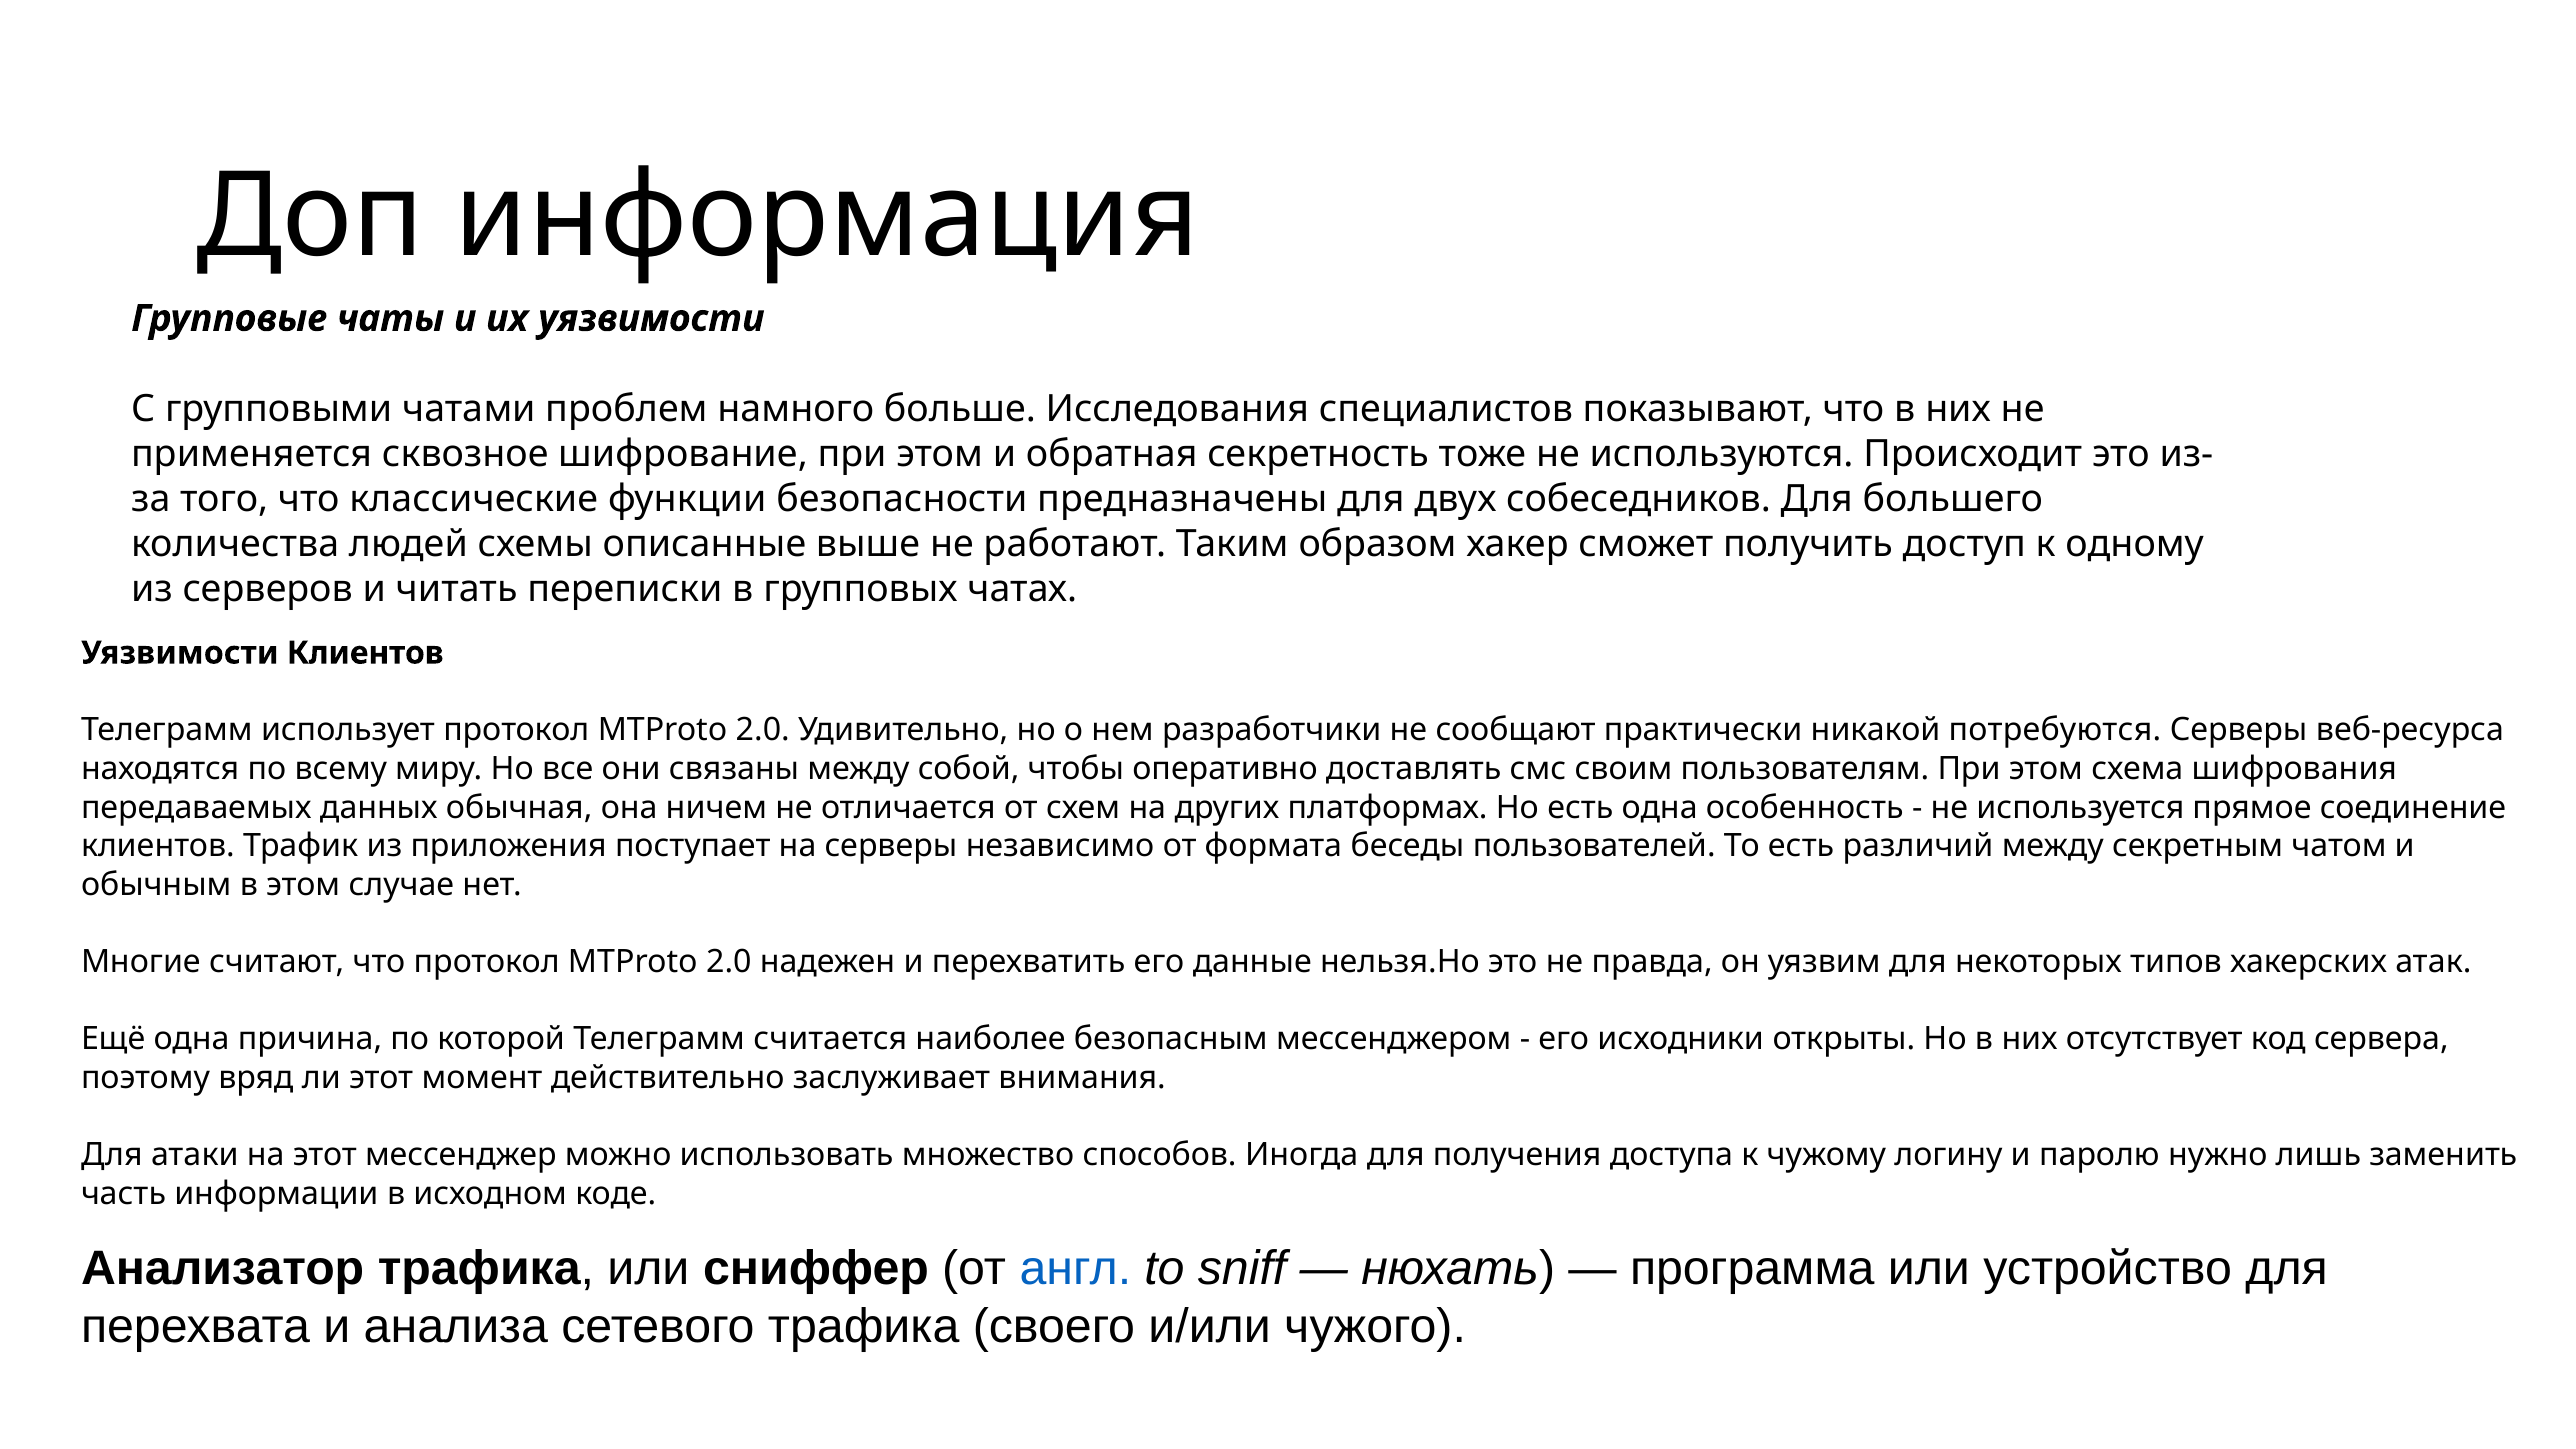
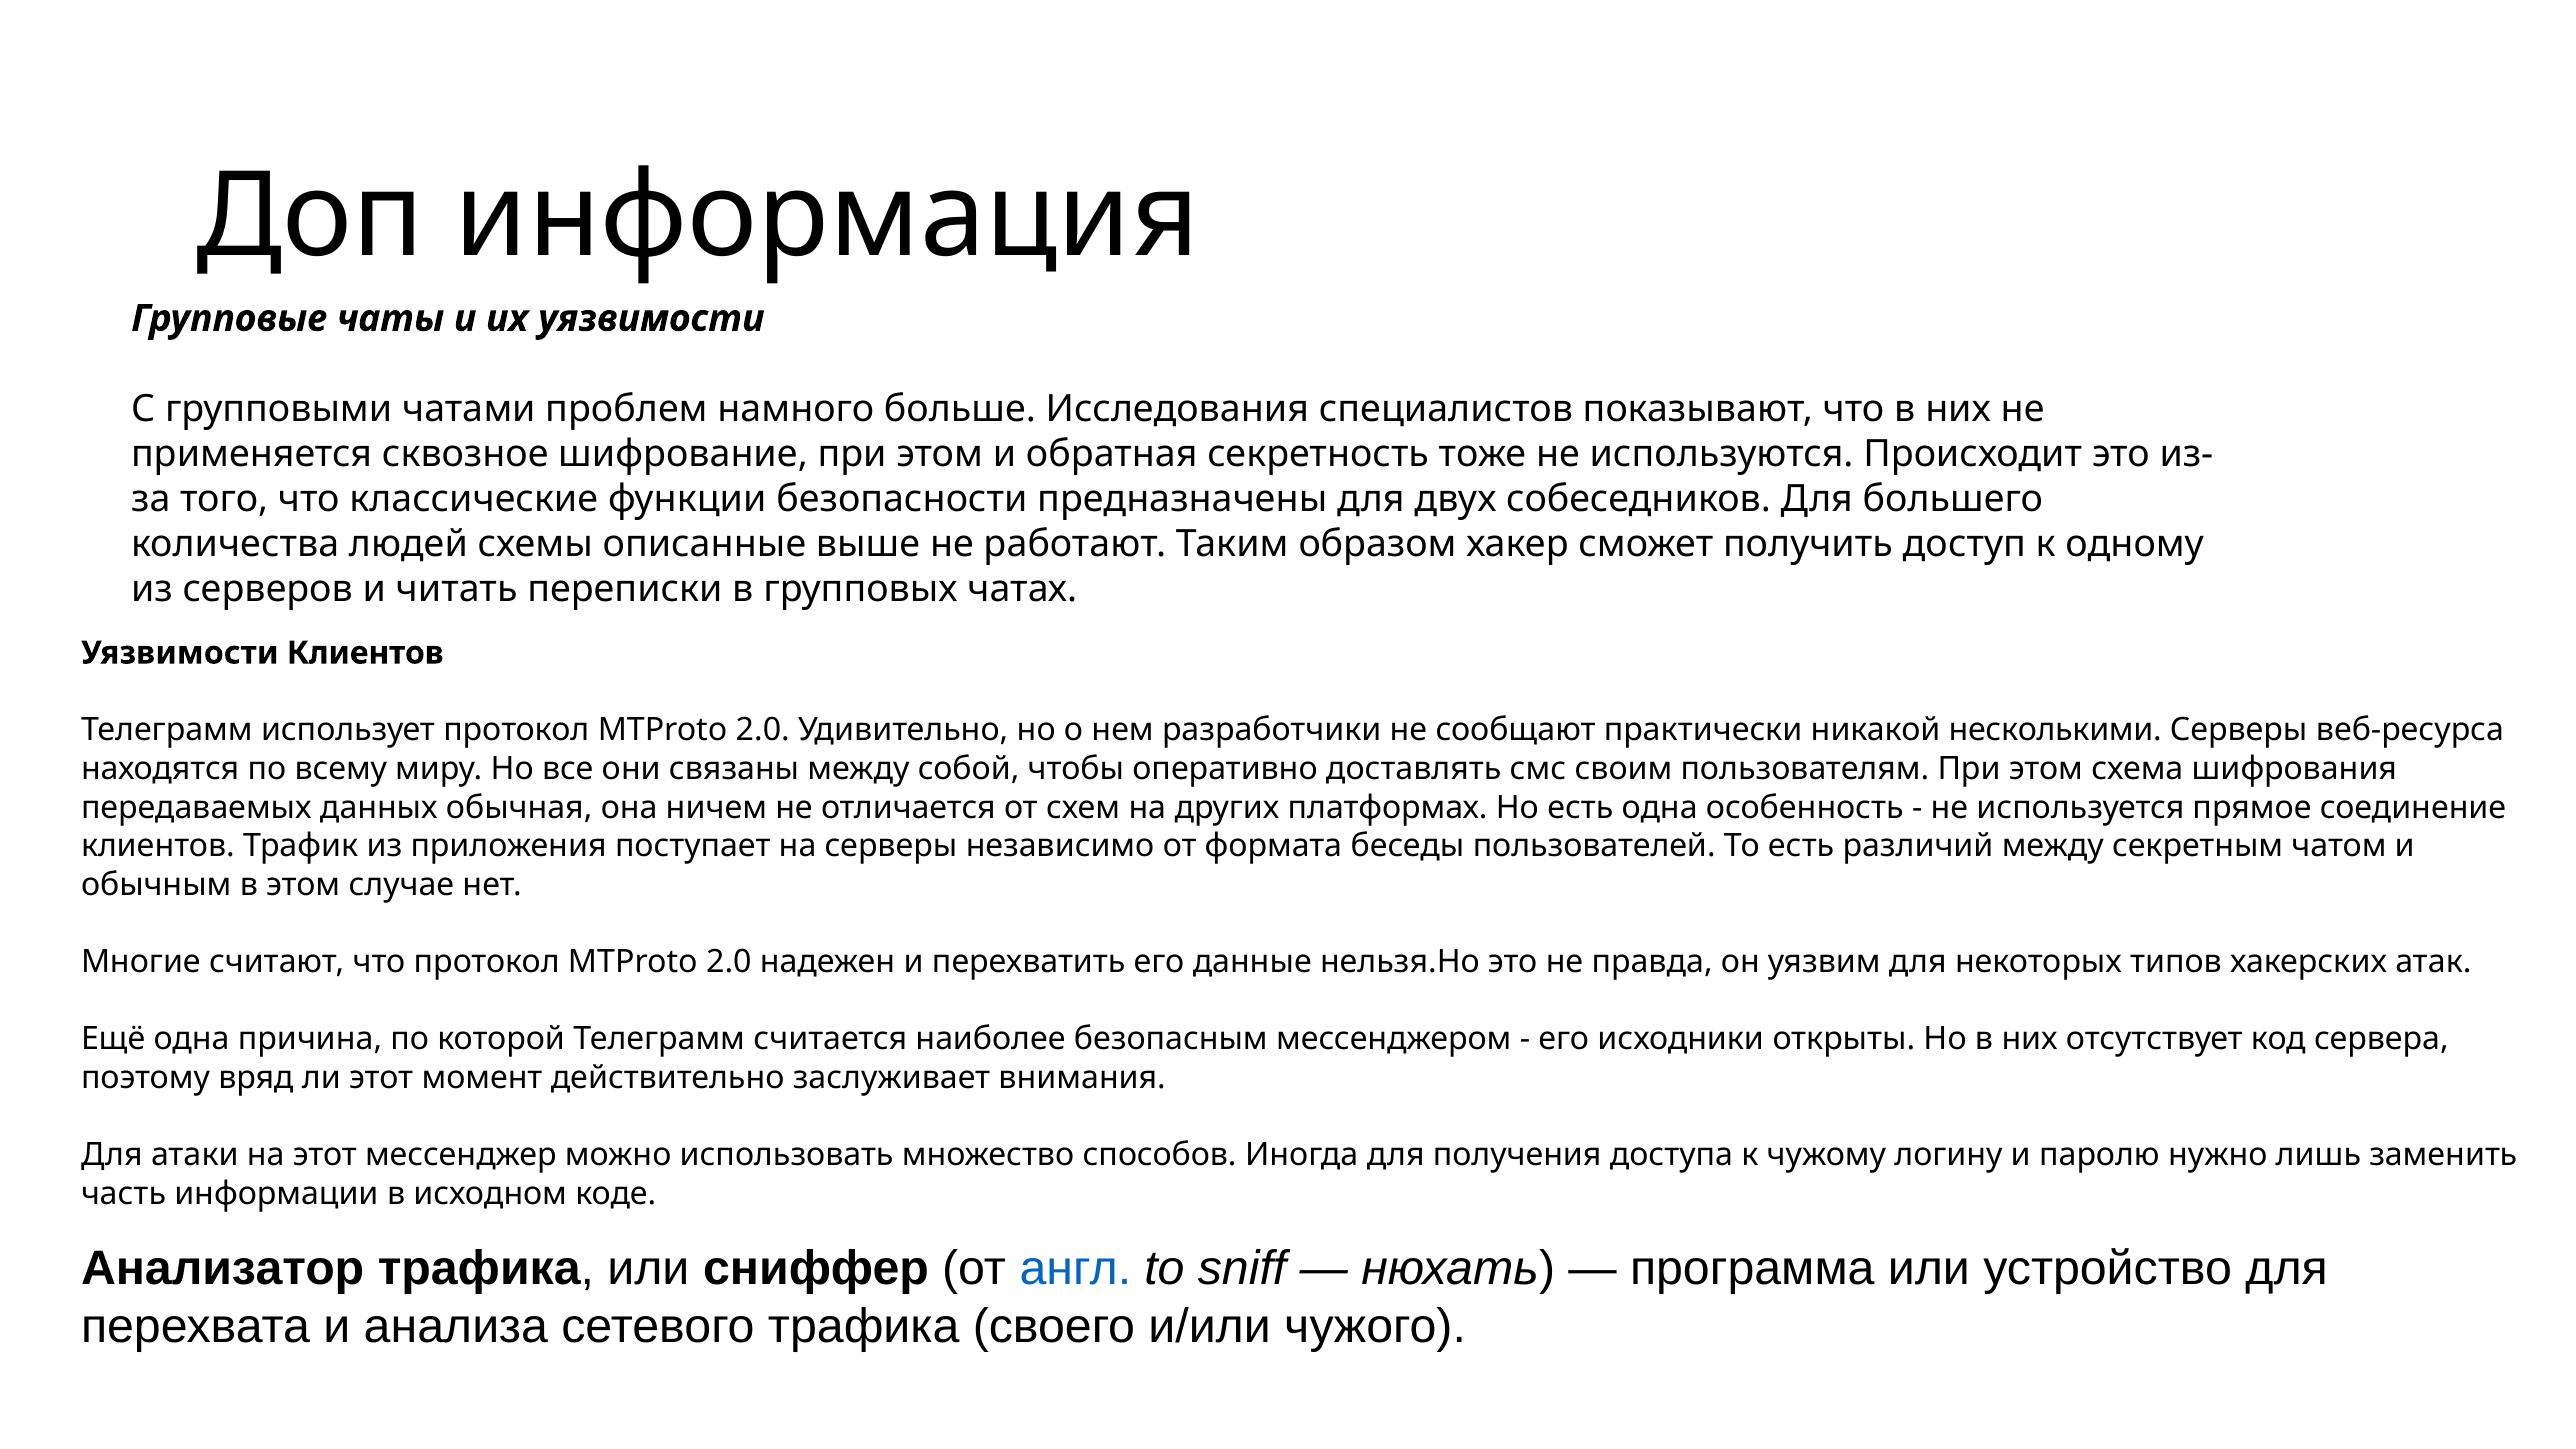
потребуются: потребуются -> несколькими (2055, 730)
